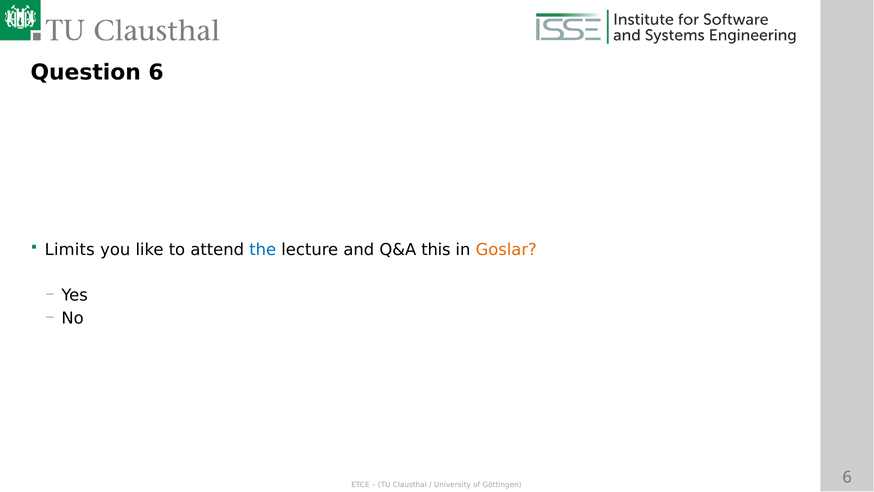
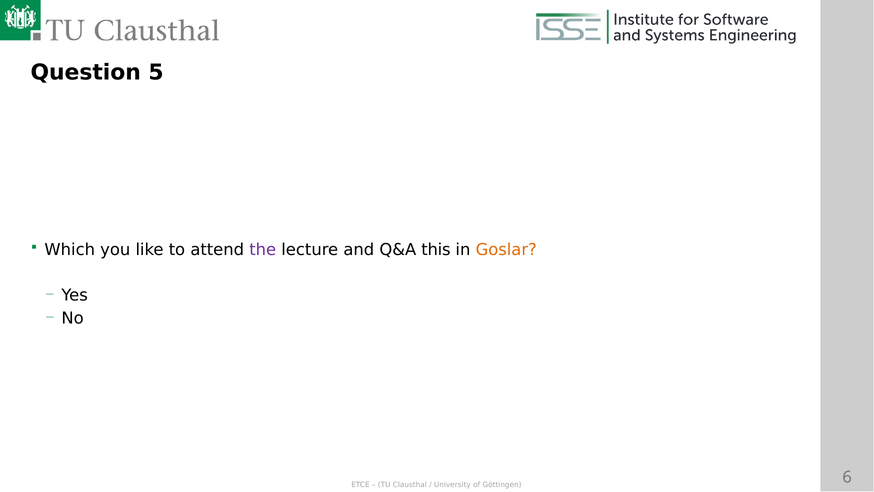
6: 6 -> 5 (156, 73)
Limits: Limits -> Which (70, 249)
the colour: blue -> purple (263, 249)
